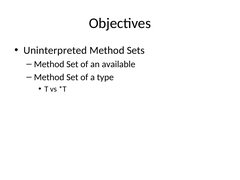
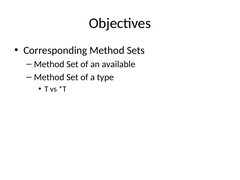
Uninterpreted: Uninterpreted -> Corresponding (55, 50)
